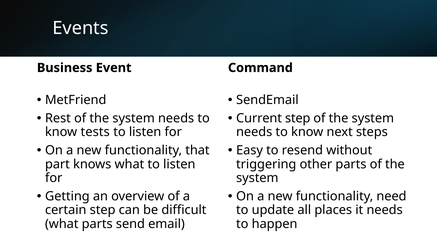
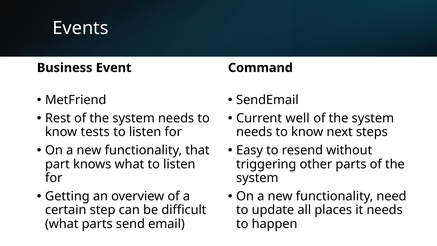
Current step: step -> well (298, 118)
